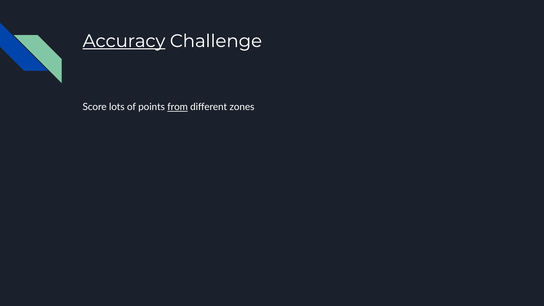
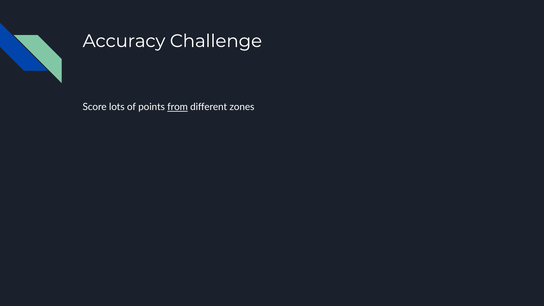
Accuracy underline: present -> none (124, 41)
